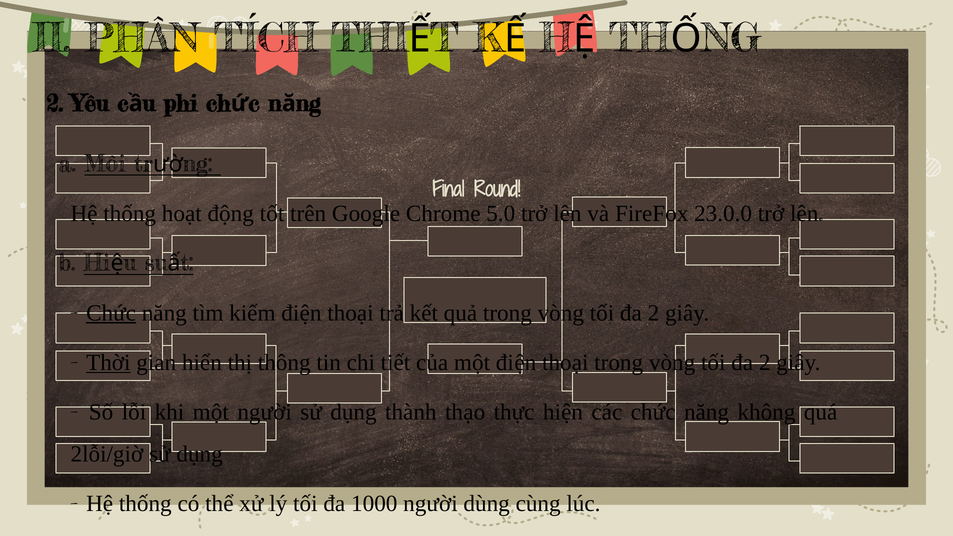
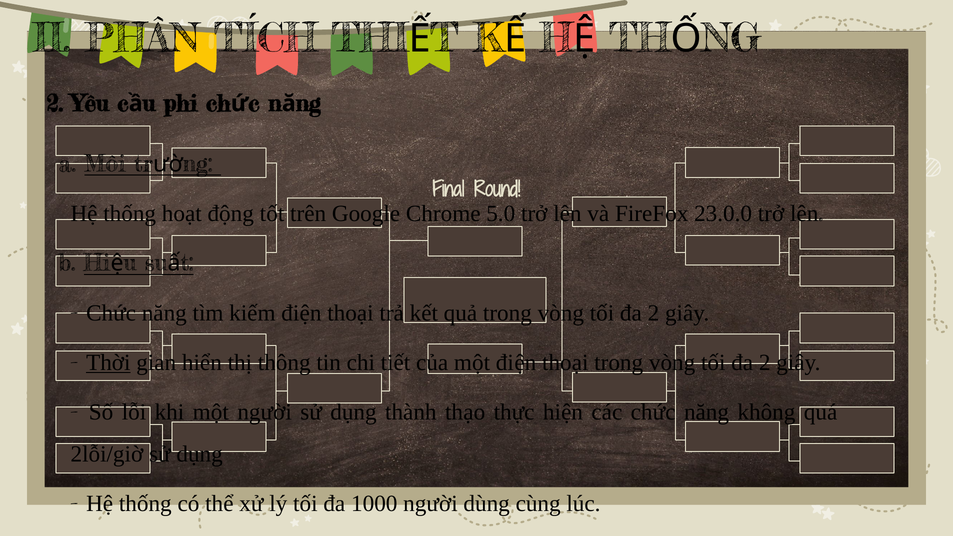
Chức underline: present -> none (111, 313)
